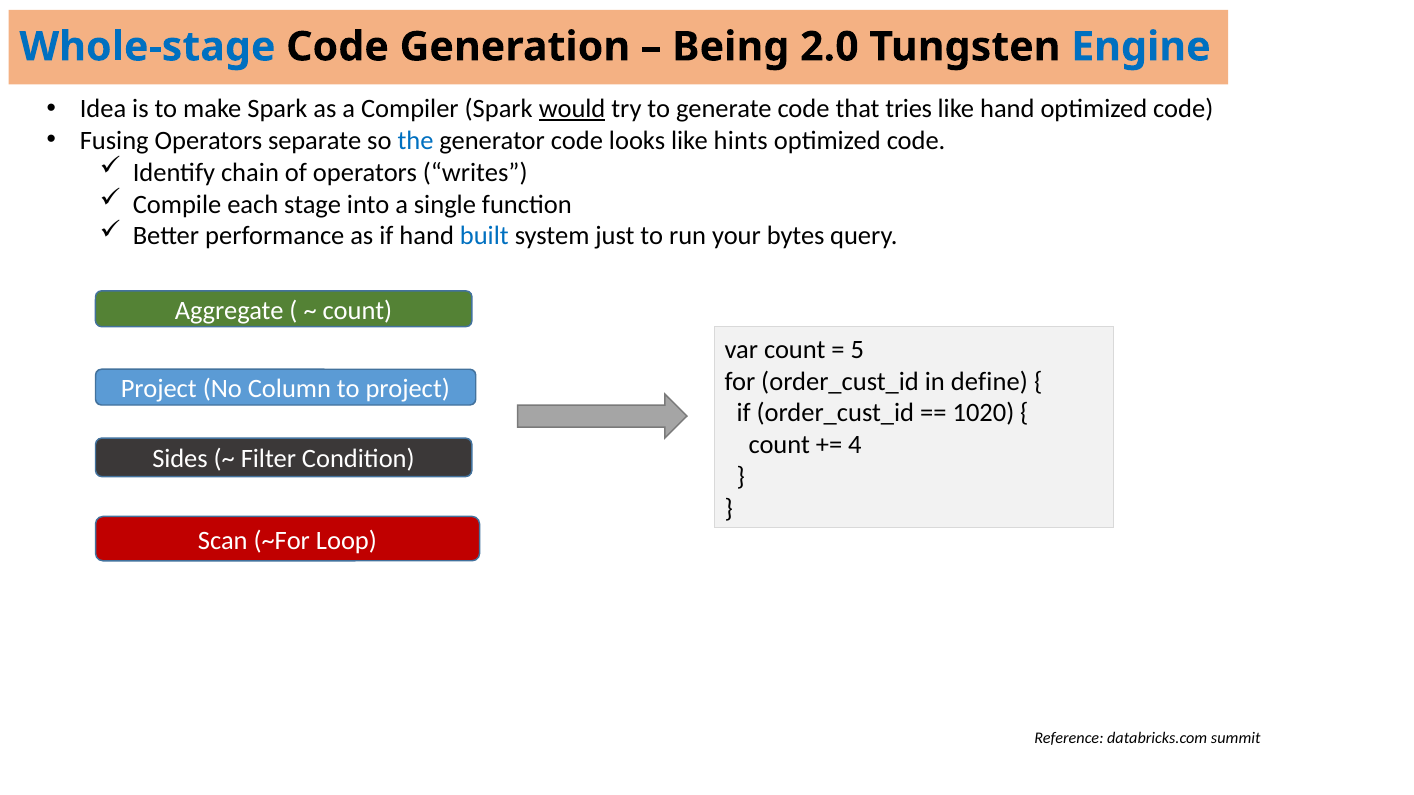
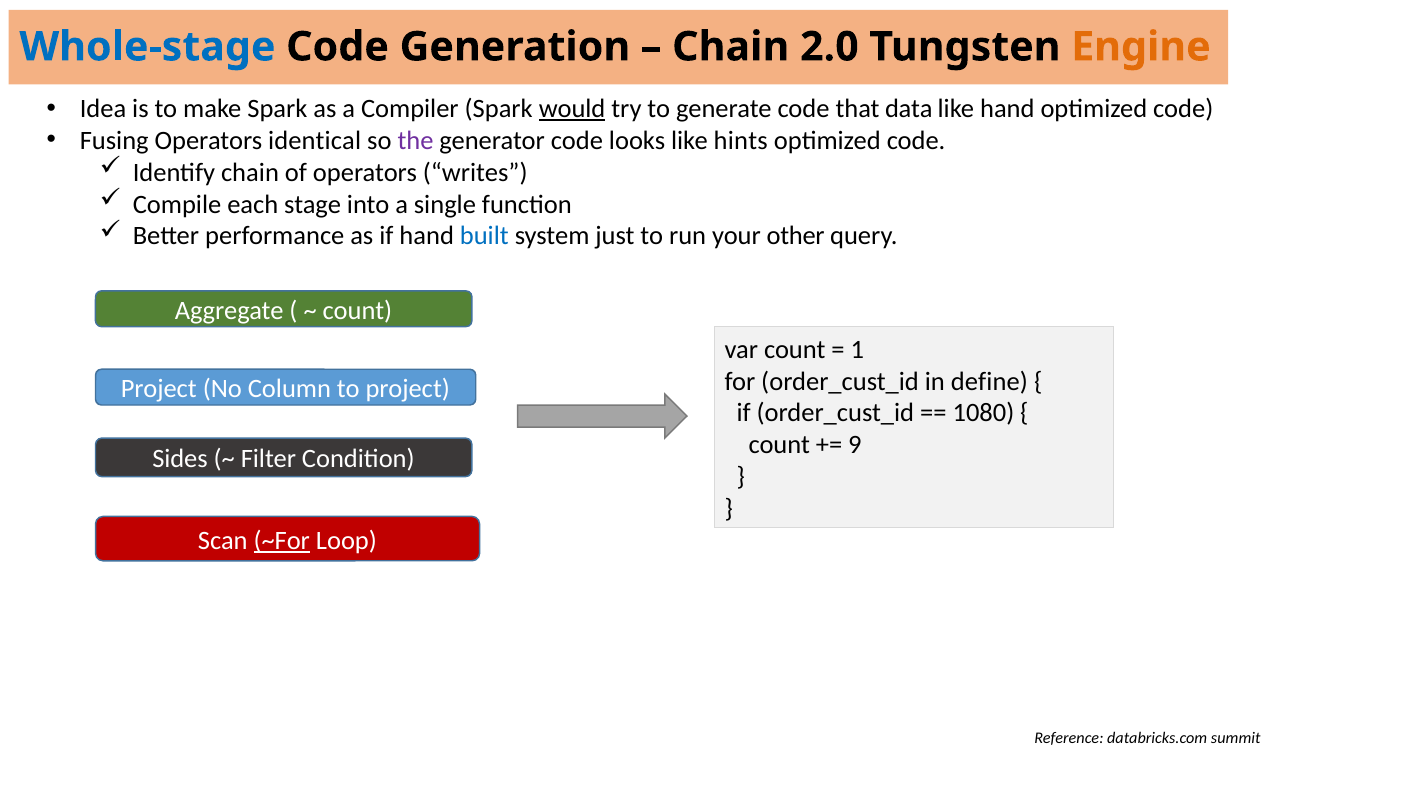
Being: Being -> Chain (731, 47)
Engine colour: blue -> orange (1141, 47)
tries: tries -> data (909, 109)
separate: separate -> identical (315, 141)
the colour: blue -> purple (415, 141)
bytes: bytes -> other (796, 236)
5: 5 -> 1 (857, 350)
1020: 1020 -> 1080 (983, 413)
4: 4 -> 9 (855, 445)
~For underline: none -> present (282, 541)
